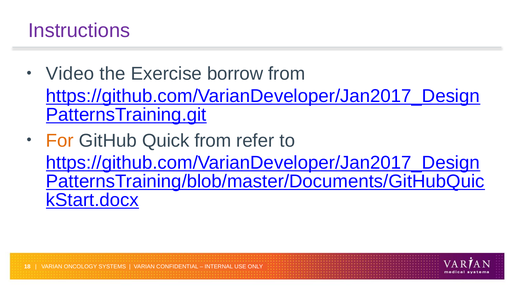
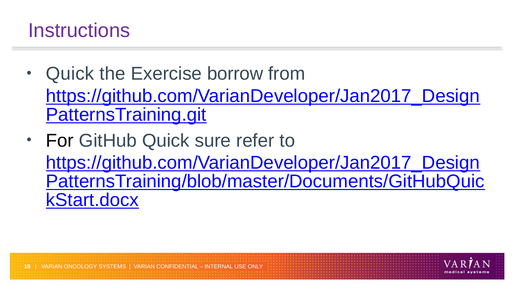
Video: Video -> Quick (70, 74)
For colour: orange -> black (60, 141)
Quick from: from -> sure (213, 141)
